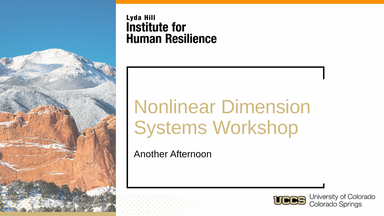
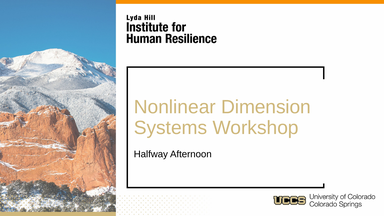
Another: Another -> Halfway (151, 154)
